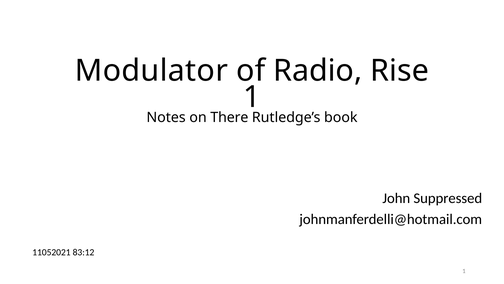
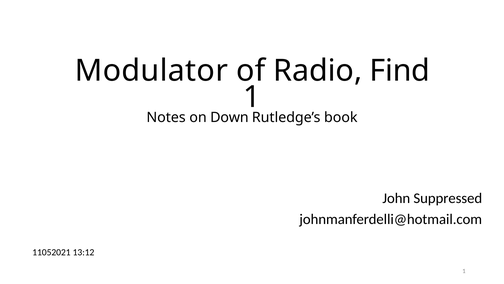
Rise: Rise -> Find (400, 71)
There: There -> Down (229, 117)
83:12: 83:12 -> 13:12 (84, 252)
